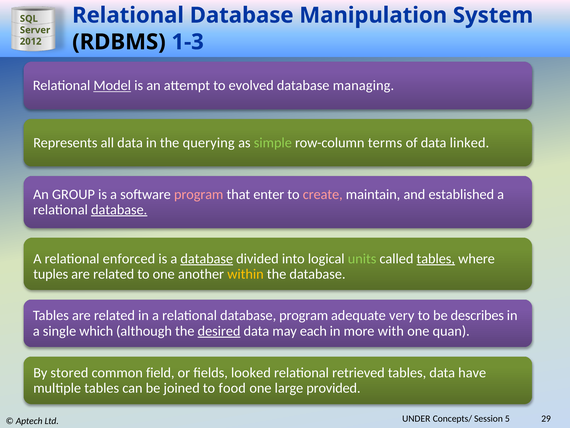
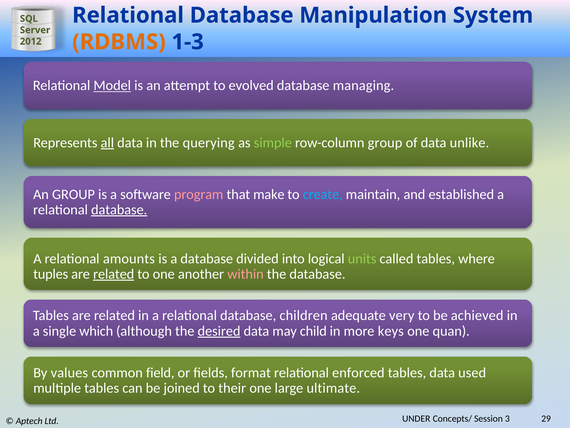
RDBMS colour: black -> orange (119, 42)
all underline: none -> present (107, 143)
row-column terms: terms -> group (385, 143)
linked: linked -> unlike (469, 143)
enter: enter -> make (269, 194)
create colour: pink -> light blue (323, 194)
enforced: enforced -> amounts (129, 258)
database underline: present -> none (207, 258)
tables underline: present -> none (436, 258)
related underline: none -> present (114, 274)
within colour: yellow -> pink (245, 274)
database program: program -> children (304, 315)
describes: describes -> achieved (477, 315)
each: each -> child (313, 331)
with: with -> keys (391, 331)
stored: stored -> values (69, 372)
looked: looked -> format (251, 372)
retrieved: retrieved -> enforced (358, 372)
have: have -> used (472, 372)
food: food -> their (232, 388)
provided: provided -> ultimate (333, 388)
5: 5 -> 3 (507, 418)
